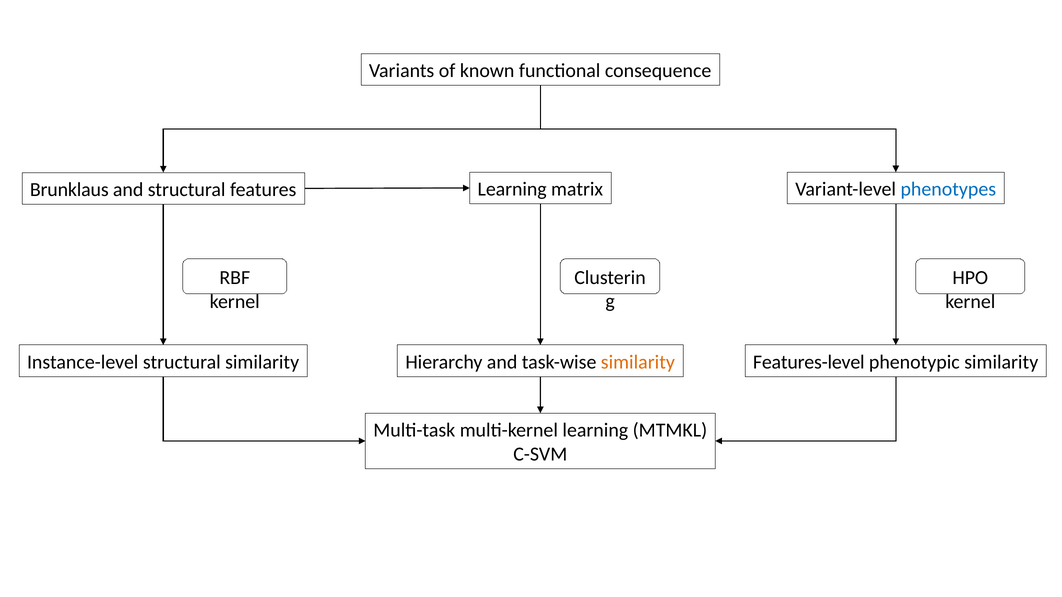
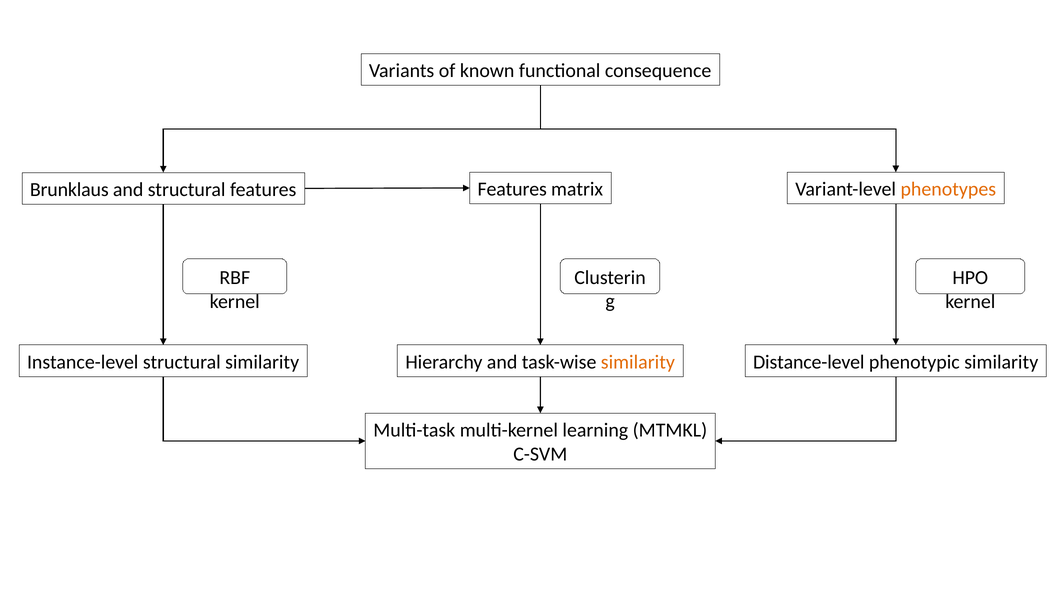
Learning: Learning -> Features (512, 189)
phenotypes colour: blue -> orange (948, 190)
Features-level: Features-level -> Distance-level (809, 362)
